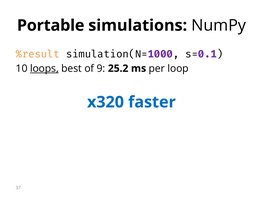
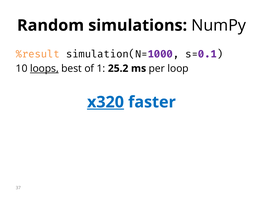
Portable: Portable -> Random (51, 25)
9: 9 -> 1 (101, 69)
x320 underline: none -> present (106, 102)
